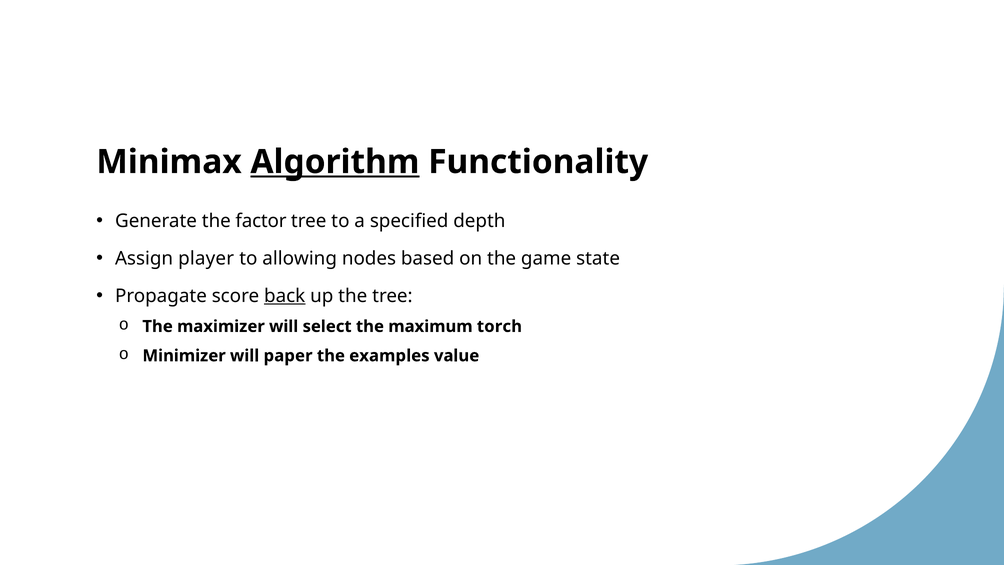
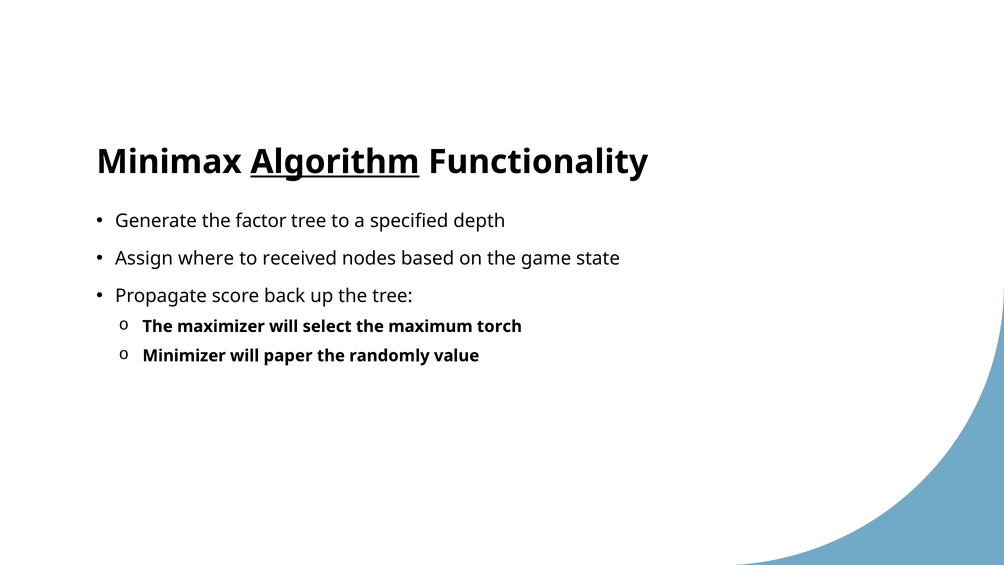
player: player -> where (206, 258)
allowing: allowing -> received (300, 258)
back underline: present -> none (285, 296)
examples: examples -> randomly (389, 356)
